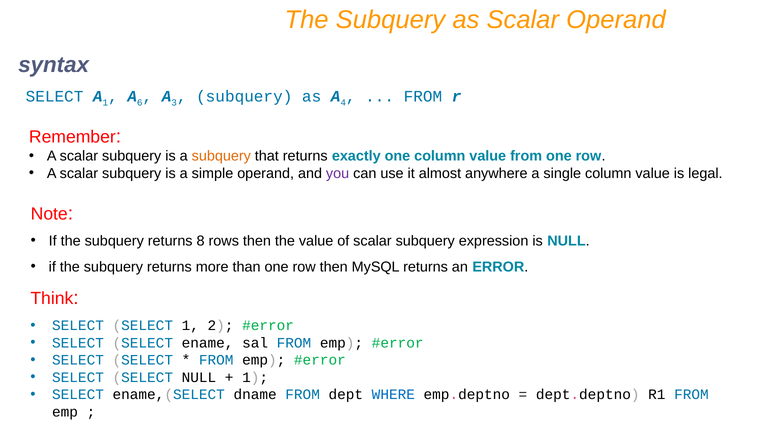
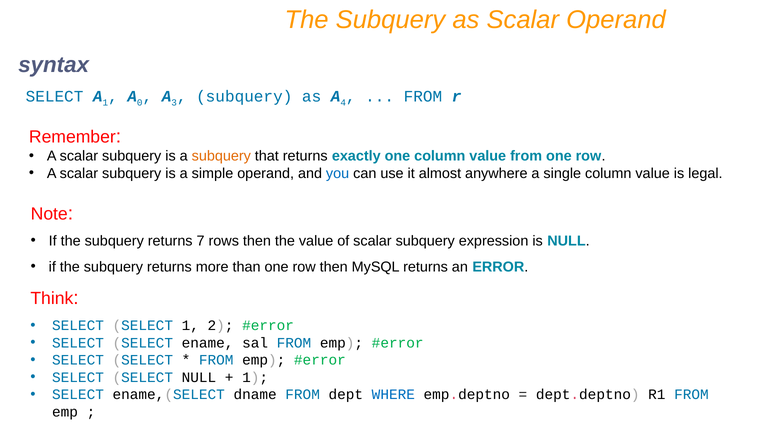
6: 6 -> 0 (140, 103)
you colour: purple -> blue (338, 173)
8: 8 -> 7 (201, 241)
